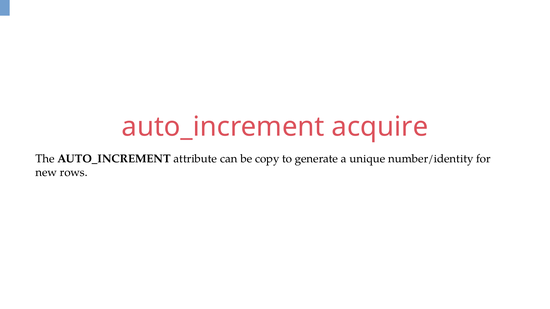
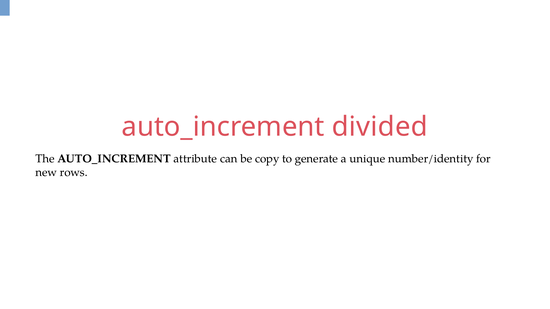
acquire: acquire -> divided (380, 127)
